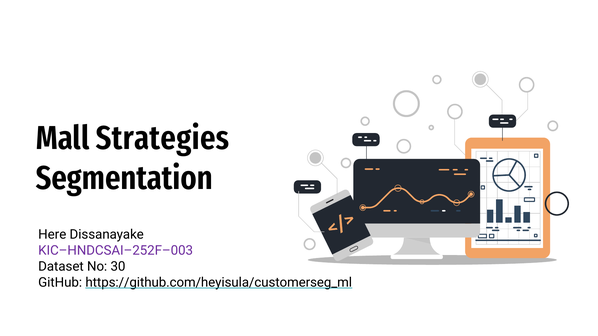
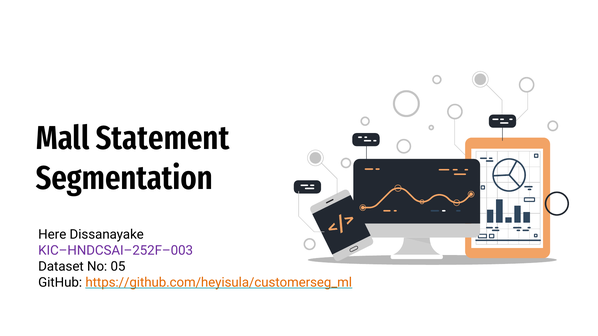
Strategies: Strategies -> Statement (163, 138)
30: 30 -> 05 (118, 267)
https://github.com/heyisula/customerseg_ml colour: black -> orange (219, 283)
